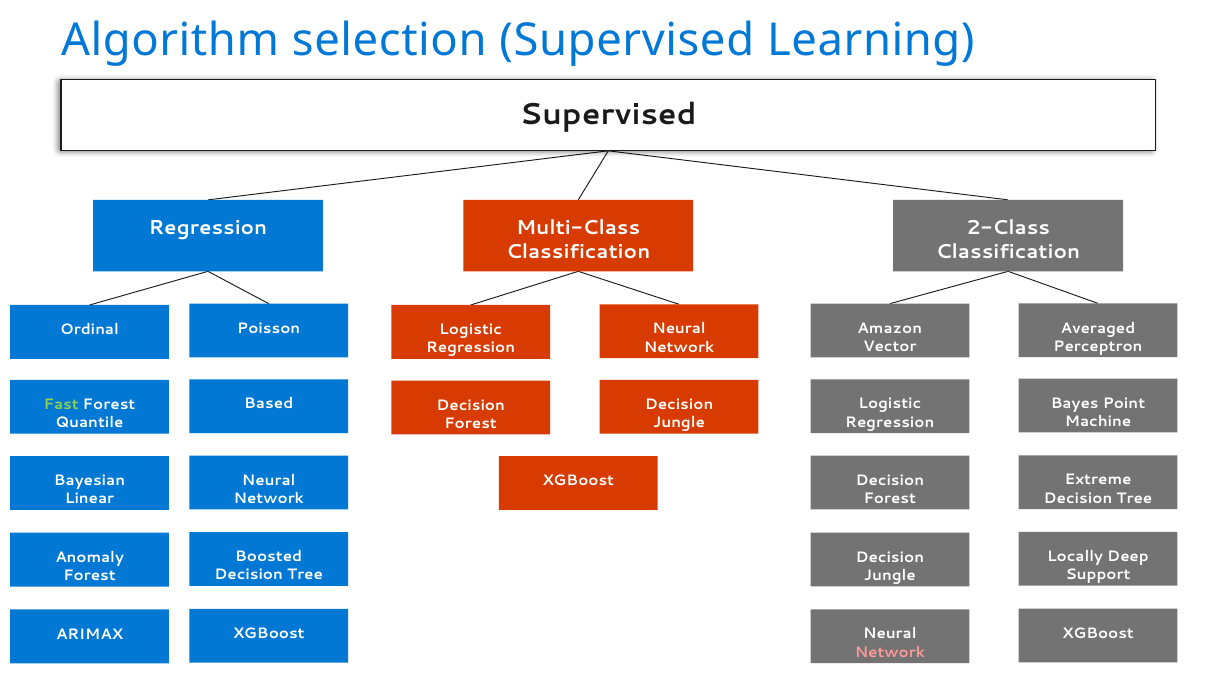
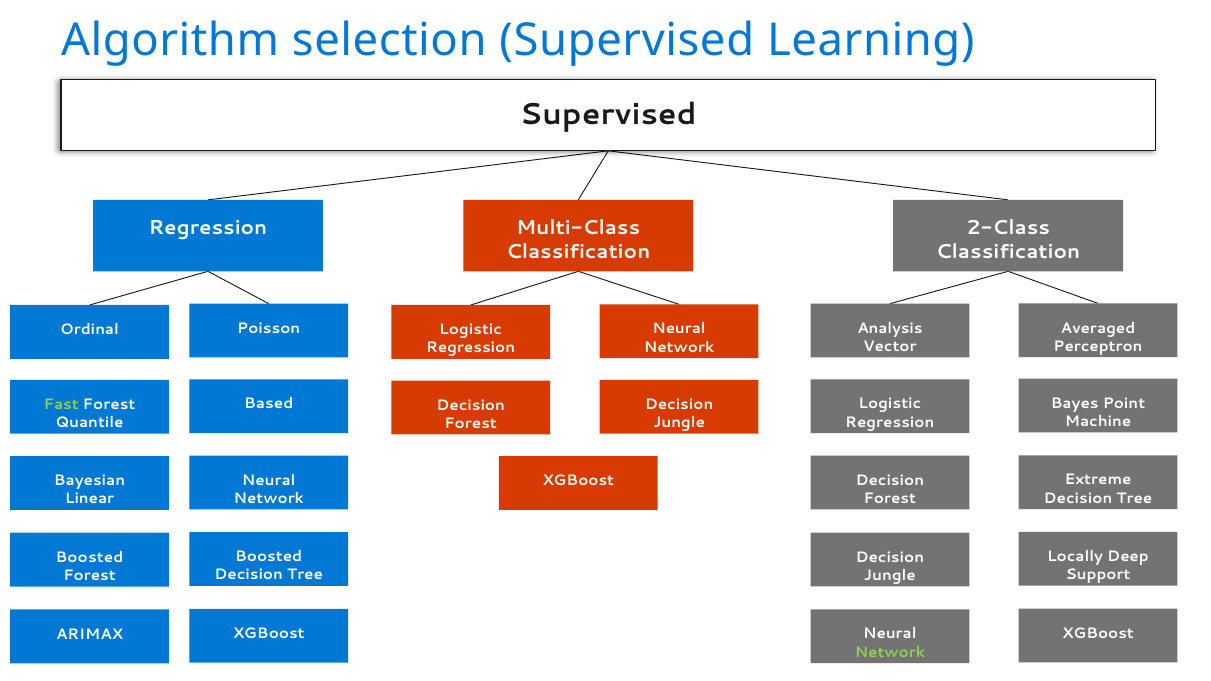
Amazon: Amazon -> Analysis (890, 328)
Anomaly: Anomaly -> Boosted (89, 558)
Network colour: pink -> light green (890, 652)
